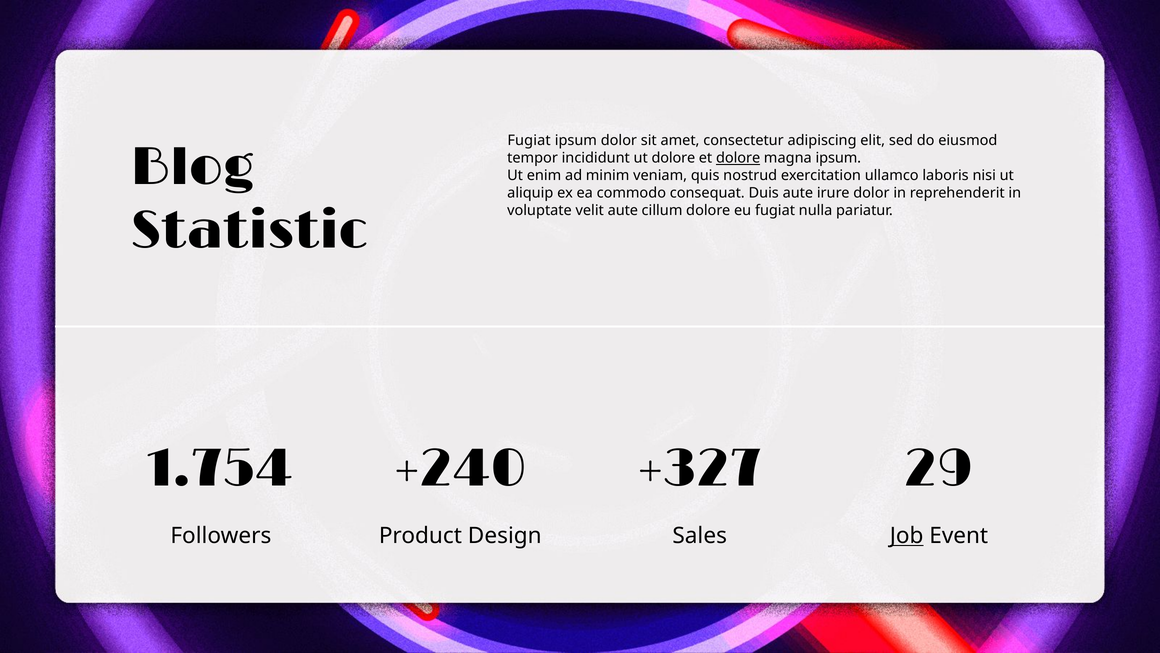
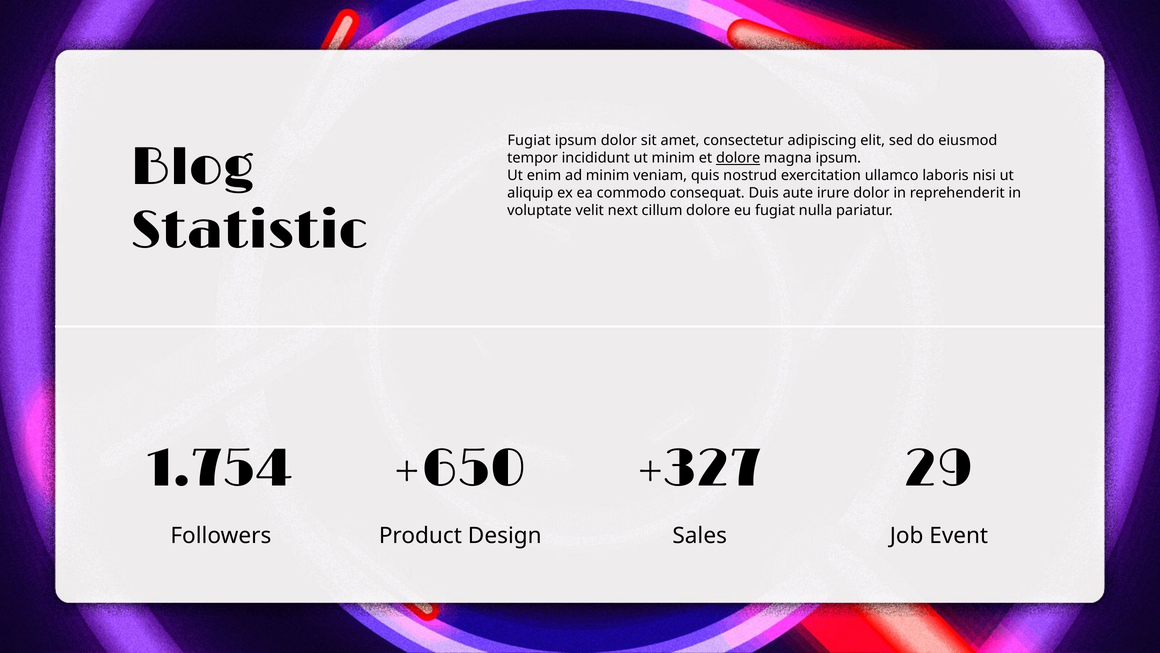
ut dolore: dolore -> minim (673, 158)
velit aute: aute -> next (623, 210)
+240: +240 -> +650 (460, 468)
Job underline: present -> none (907, 535)
